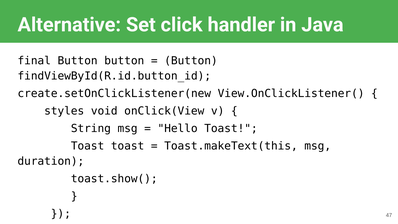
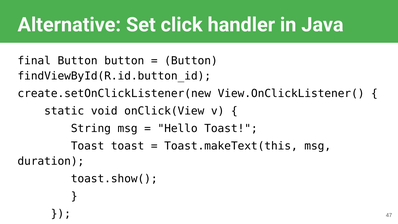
styles: styles -> static (64, 111)
